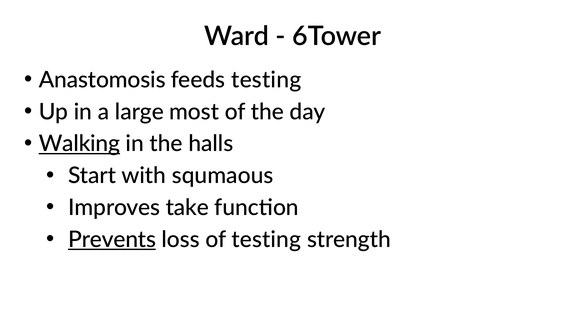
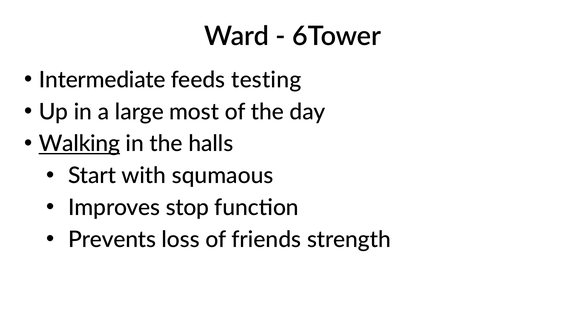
Anastomosis: Anastomosis -> Intermediate (102, 80)
take: take -> stop (187, 208)
Prevents underline: present -> none (112, 240)
of testing: testing -> friends (266, 240)
